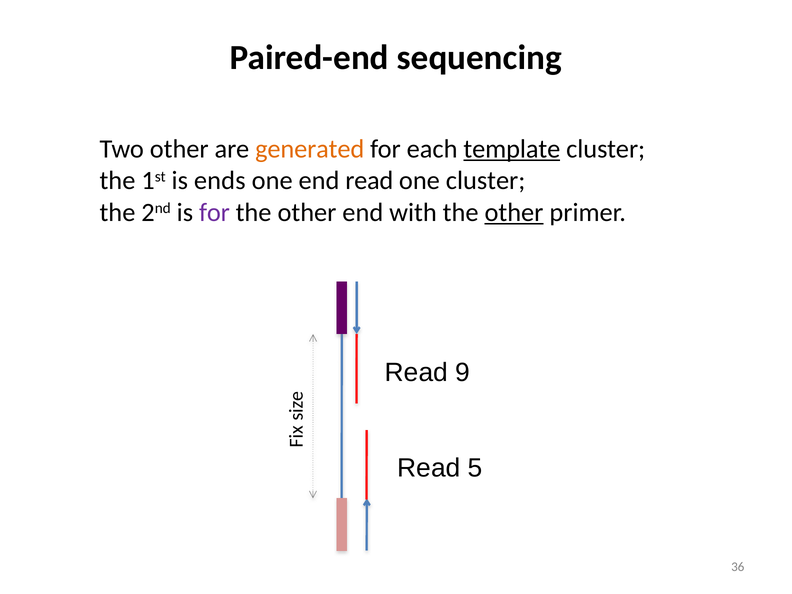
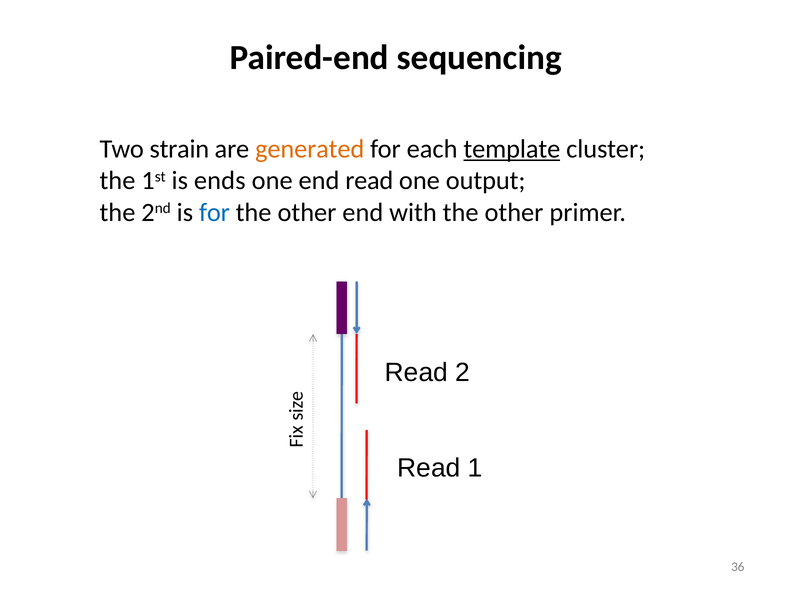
Two other: other -> strain (179, 149)
one cluster: cluster -> output (486, 181)
for colour: purple -> blue (214, 212)
other underline: present -> none (514, 212)
9: 9 -> 2 (463, 373)
5: 5 -> 1 (475, 468)
